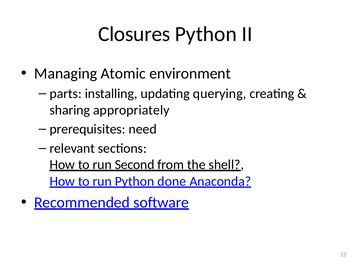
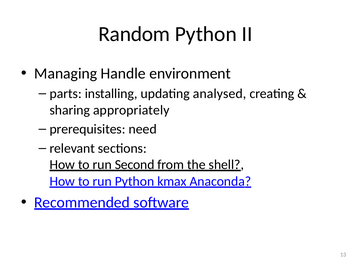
Closures: Closures -> Random (134, 34)
Atomic: Atomic -> Handle (123, 74)
querying: querying -> analysed (220, 94)
done: done -> kmax (172, 181)
